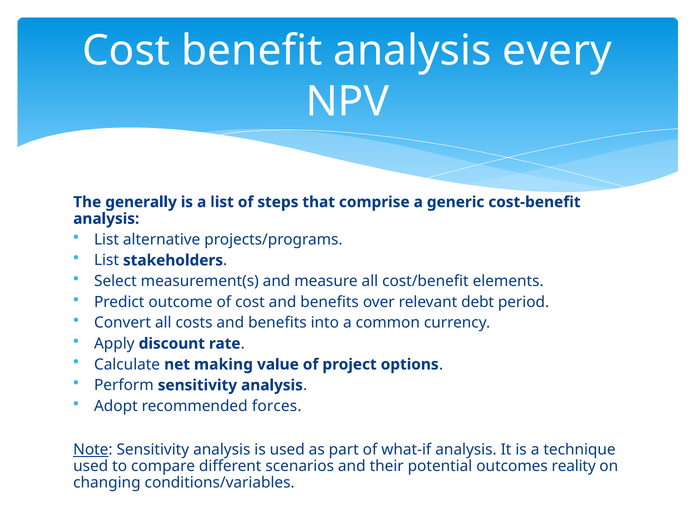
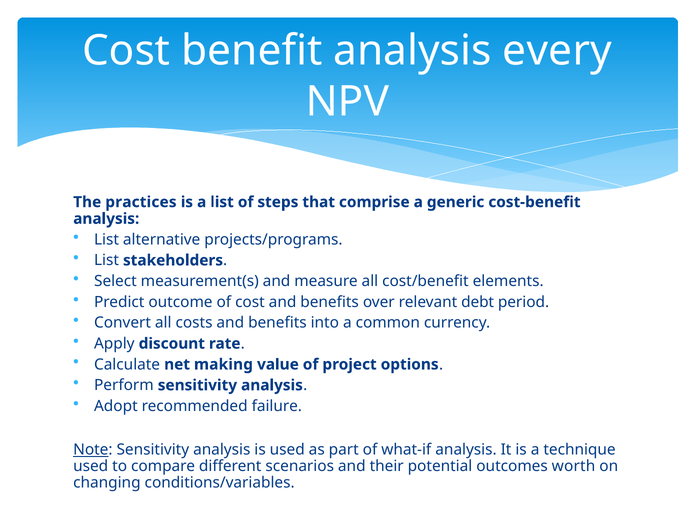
generally: generally -> practices (141, 202)
forces: forces -> failure (277, 406)
reality: reality -> worth (574, 466)
